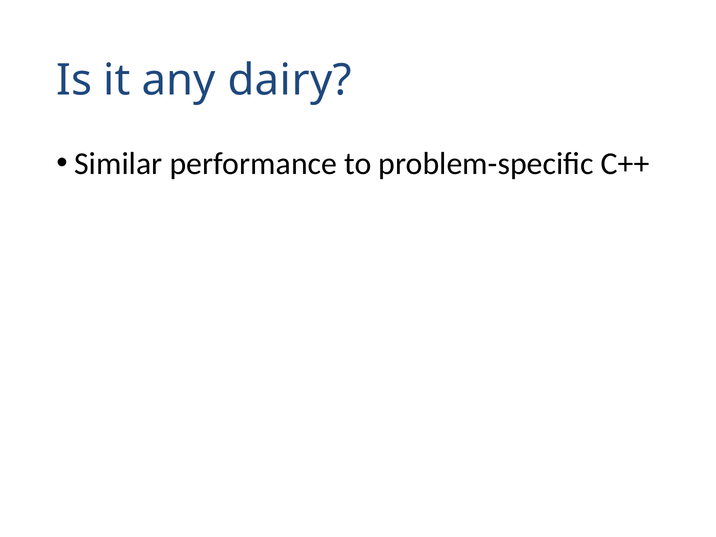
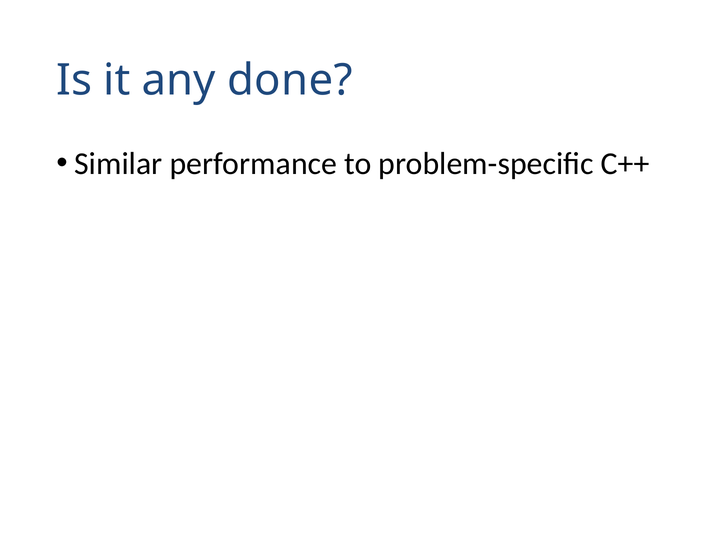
dairy: dairy -> done (290, 80)
